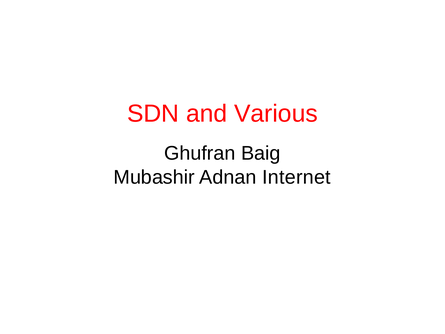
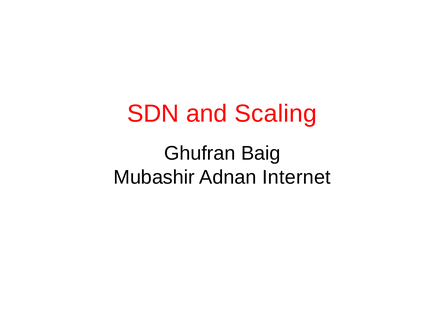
Various: Various -> Scaling (276, 114)
